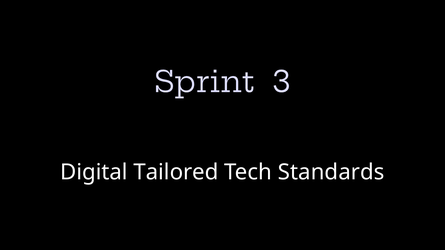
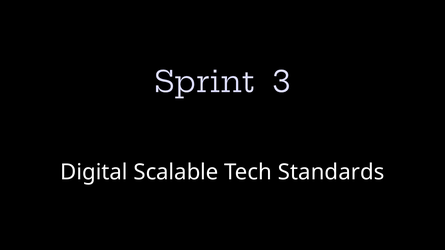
Tailored: Tailored -> Scalable (176, 172)
